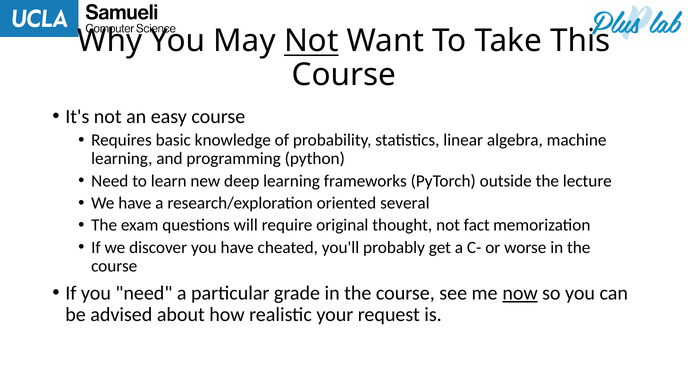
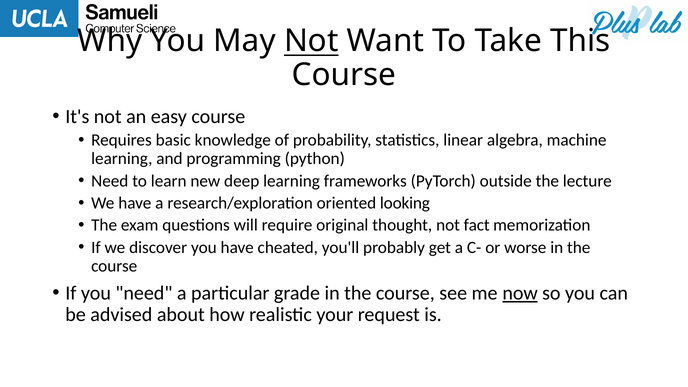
several: several -> looking (405, 203)
